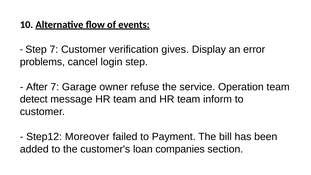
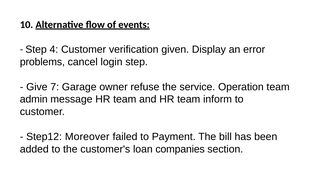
Step 7: 7 -> 4 (54, 49)
gives: gives -> given (175, 49)
After: After -> Give (37, 87)
detect: detect -> admin (34, 99)
